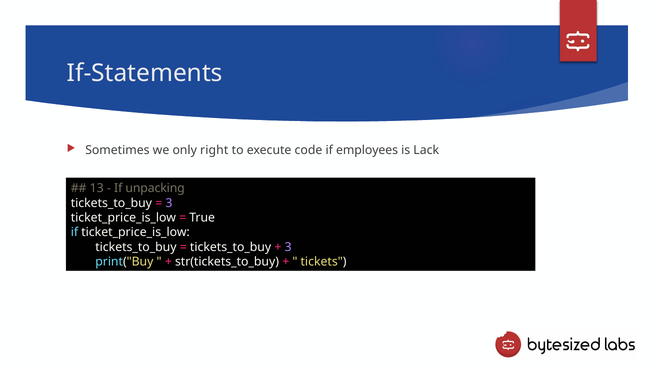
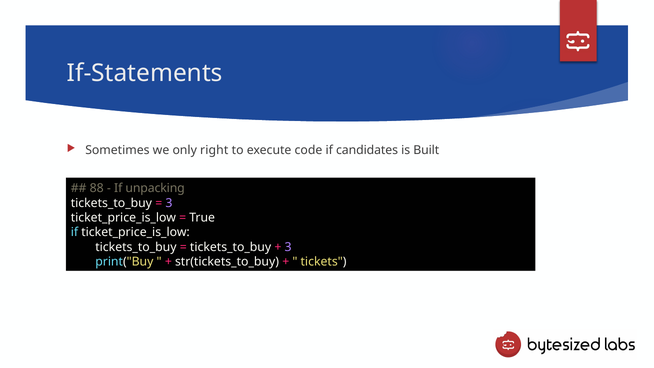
employees: employees -> candidates (367, 150)
Lack: Lack -> Built (426, 150)
13: 13 -> 88 (97, 188)
